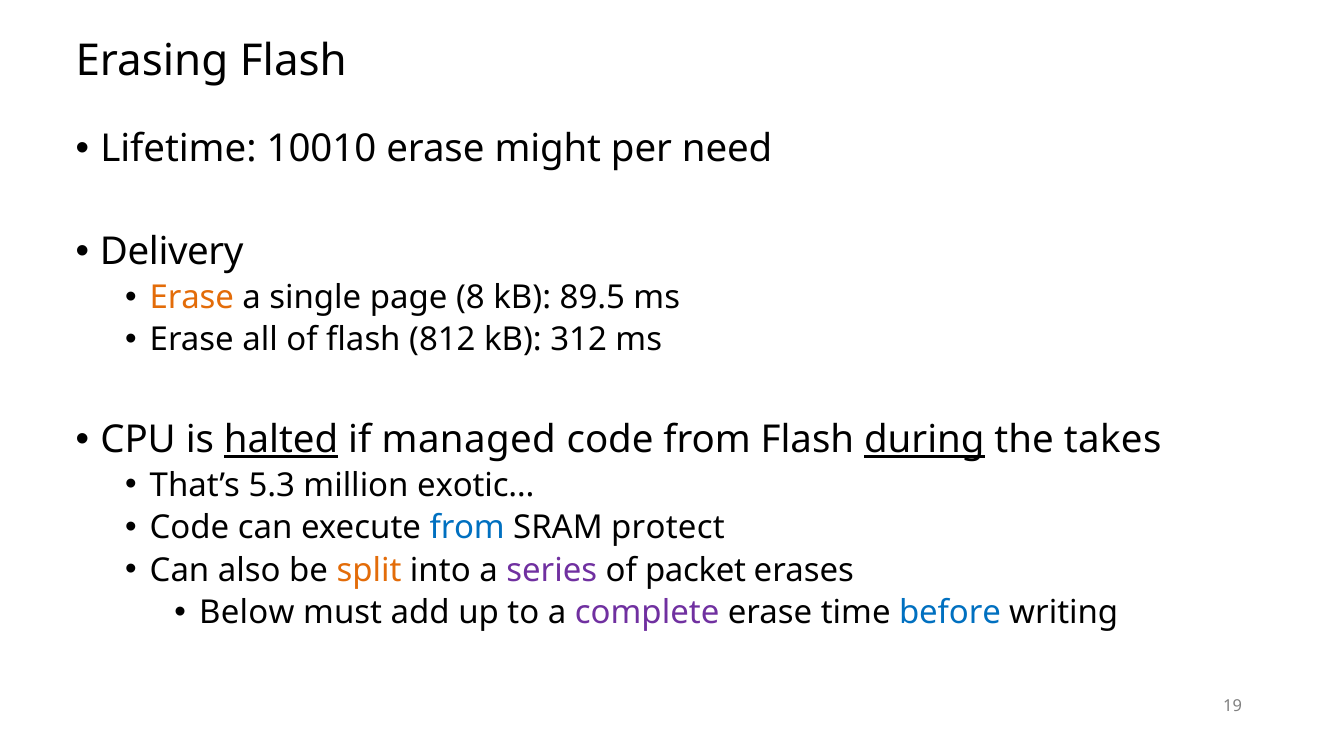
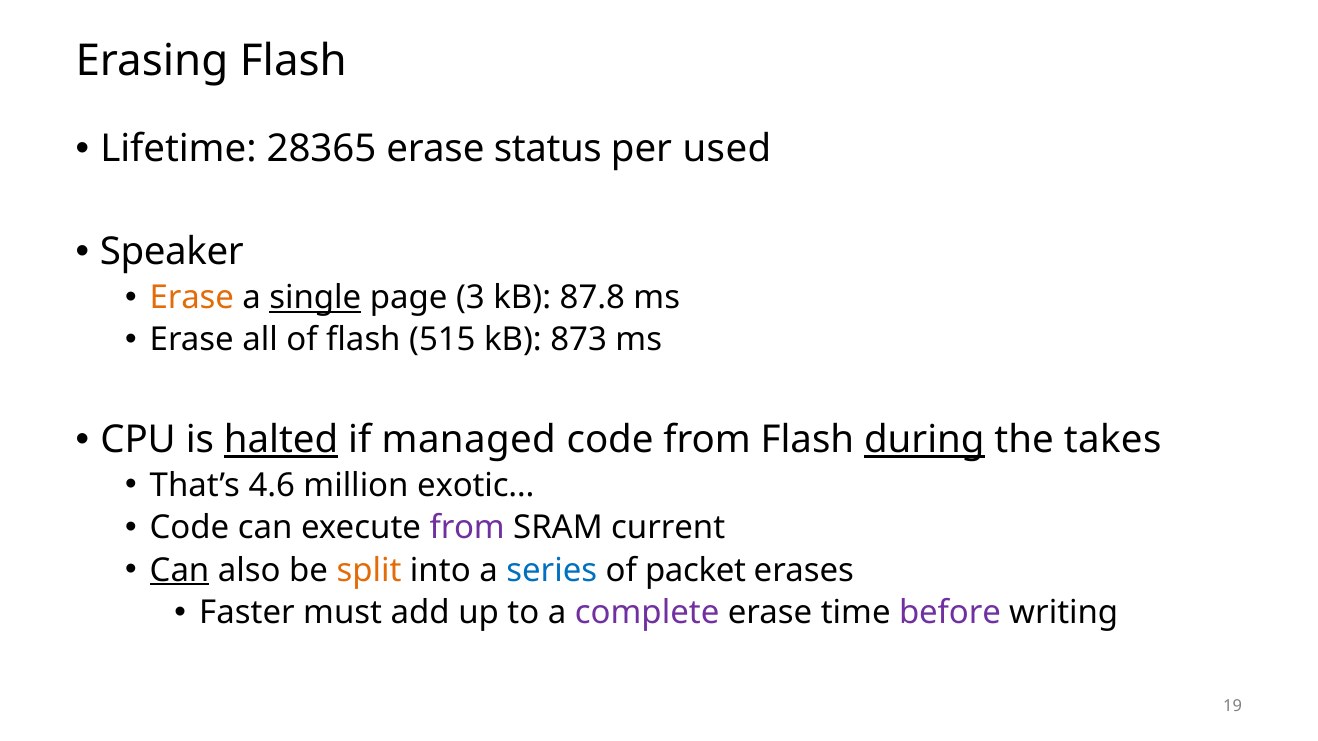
10010: 10010 -> 28365 (321, 149)
might: might -> status (548, 149)
need: need -> used (727, 149)
Delivery: Delivery -> Speaker (172, 252)
single underline: none -> present (315, 298)
8: 8 -> 3 (470, 298)
89.5: 89.5 -> 87.8 (592, 298)
812: 812 -> 515 (442, 340)
312: 312 -> 873 (579, 340)
5.3: 5.3 -> 4.6 (272, 486)
from colour: blue -> purple (467, 528)
protect: protect -> current (668, 528)
Can underline: none -> present (180, 571)
series colour: purple -> blue (552, 571)
Below: Below -> Faster (247, 613)
before colour: blue -> purple (950, 613)
